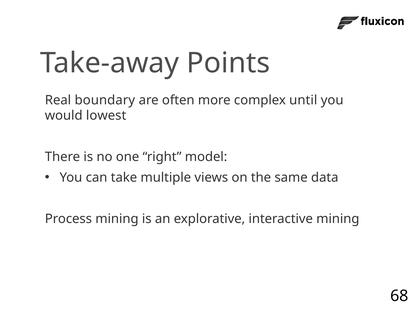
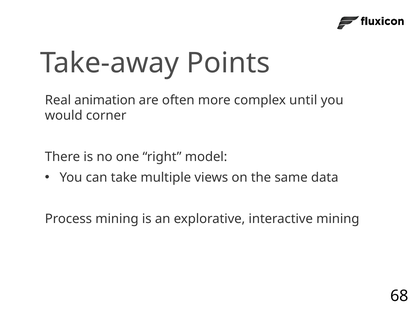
boundary: boundary -> animation (105, 100)
lowest: lowest -> corner (106, 116)
